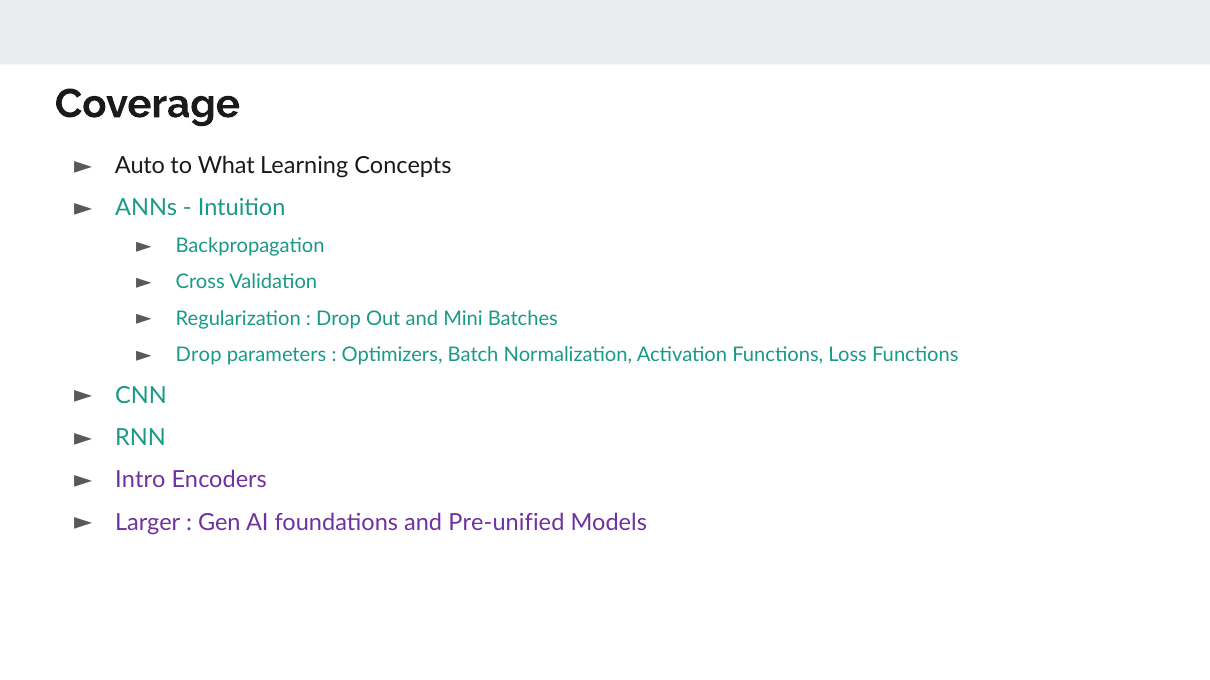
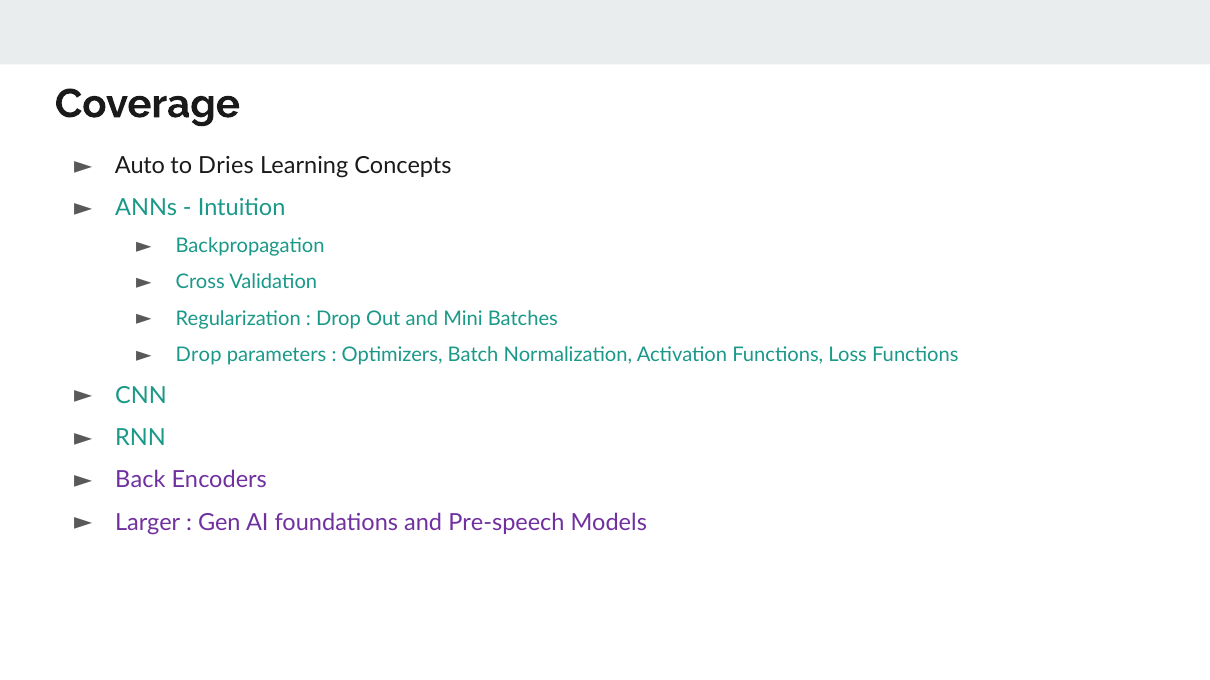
What: What -> Dries (226, 166)
Intro: Intro -> Back (140, 480)
Pre-unified: Pre-unified -> Pre-speech (506, 523)
